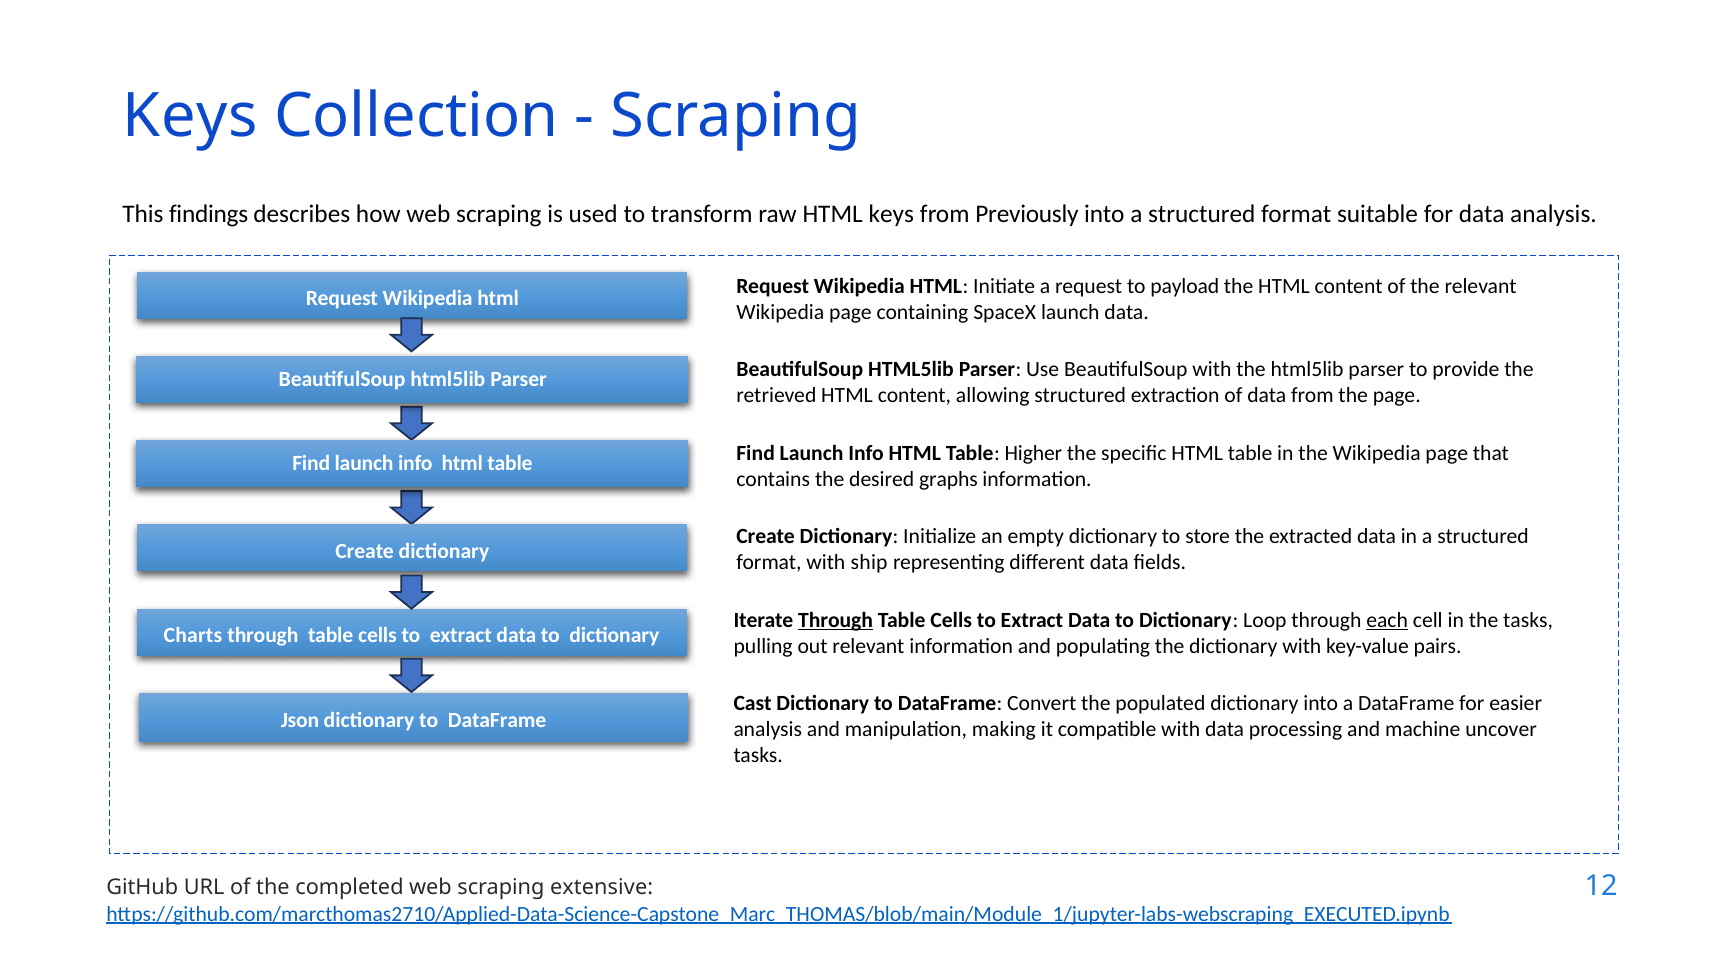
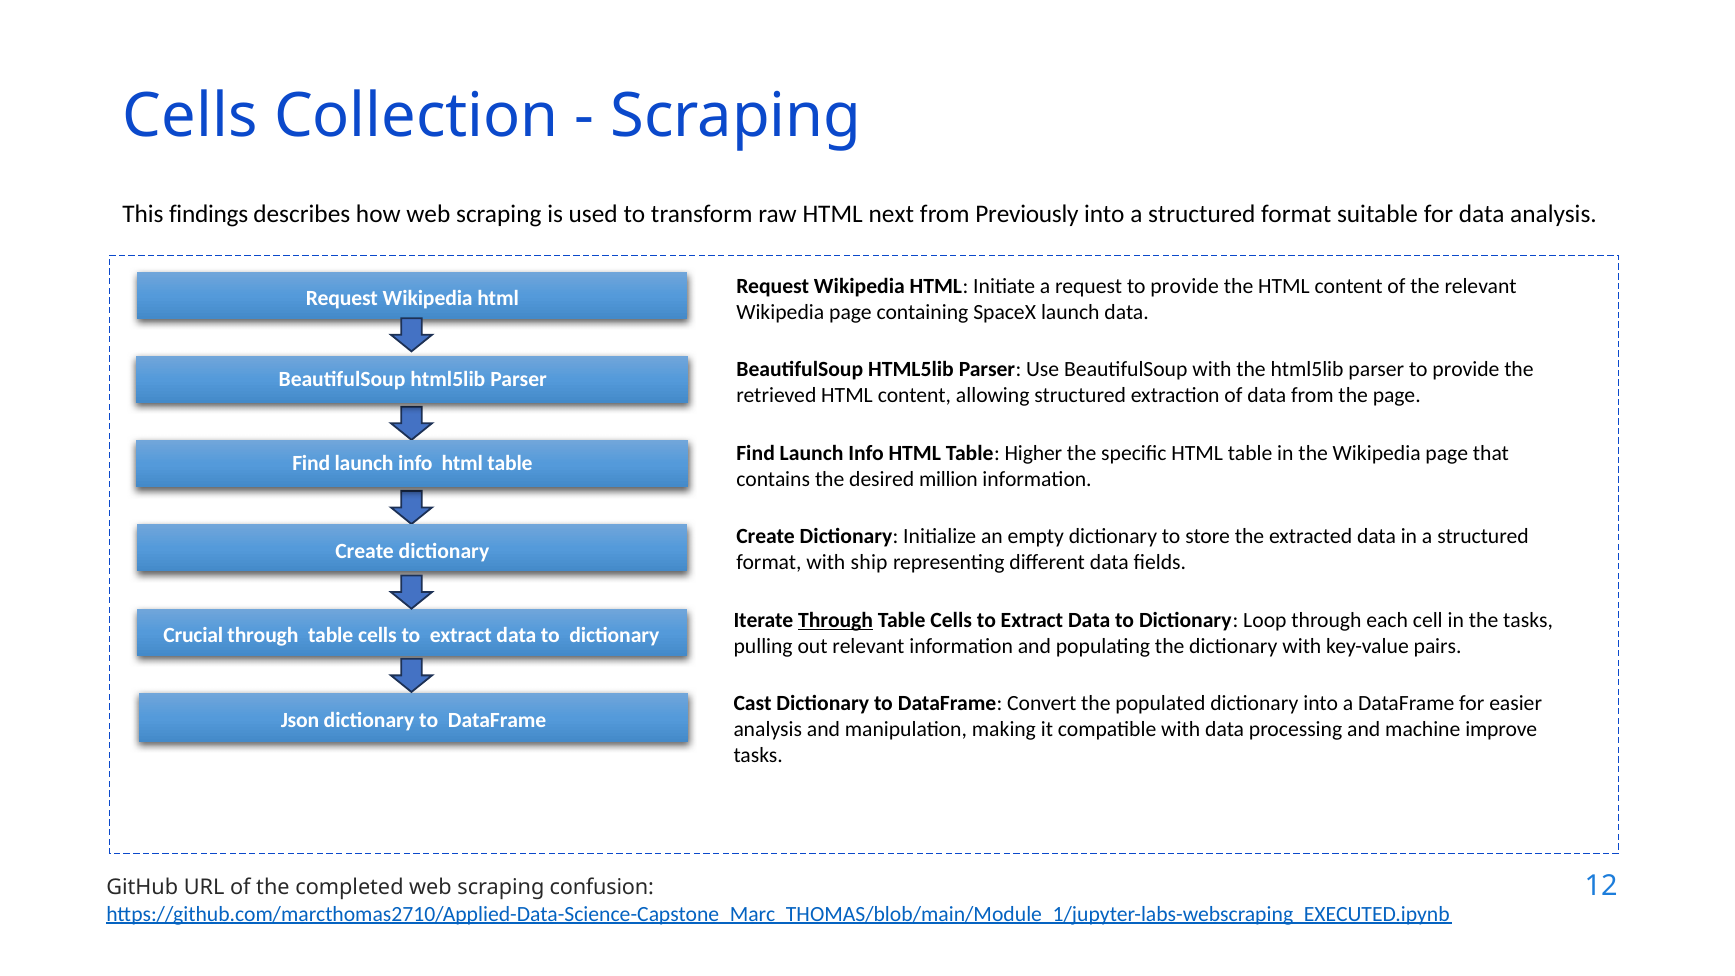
Keys: Keys -> Cells (190, 116)
HTML keys: keys -> next (891, 214)
request to payload: payload -> provide (1185, 286)
graphs: graphs -> million (948, 479)
each underline: present -> none (1387, 620)
Charts: Charts -> Crucial (193, 635)
uncover: uncover -> improve (1501, 730)
extensive: extensive -> confusion (602, 888)
